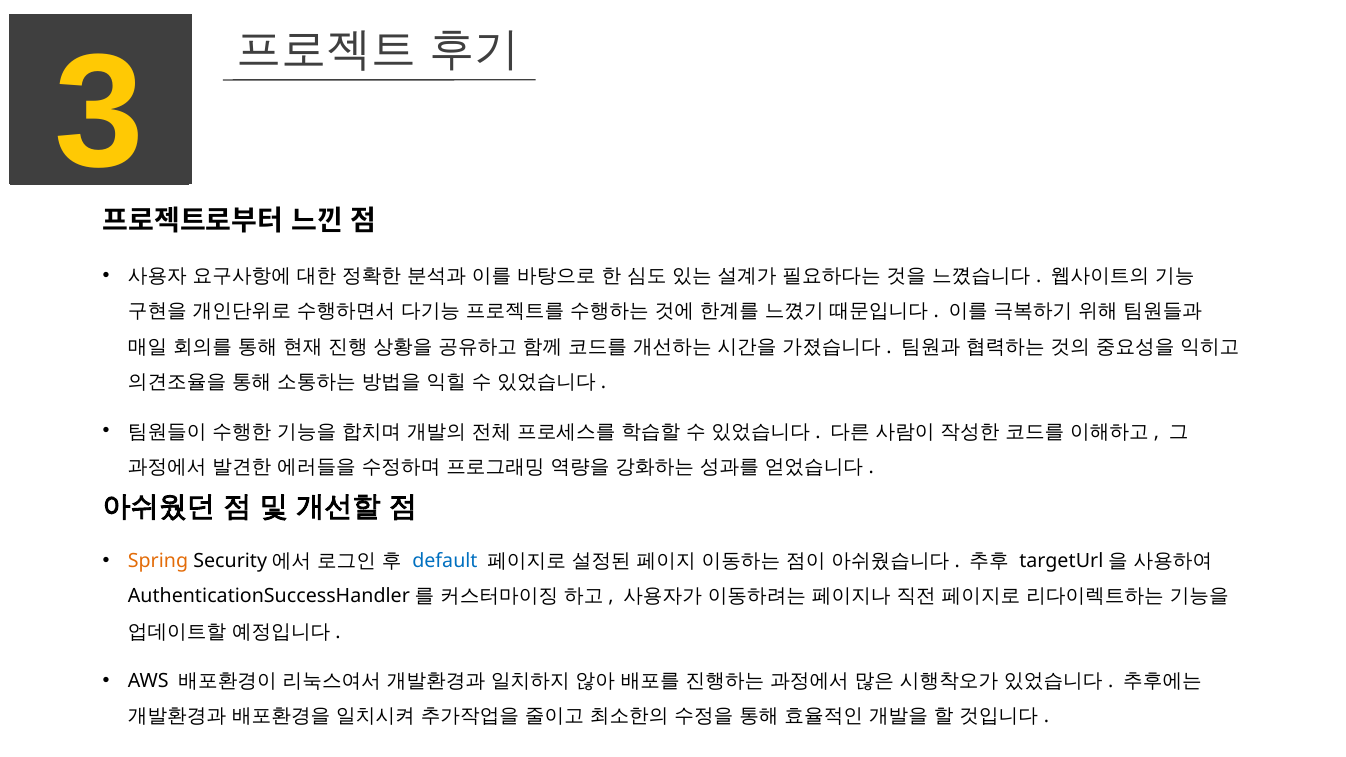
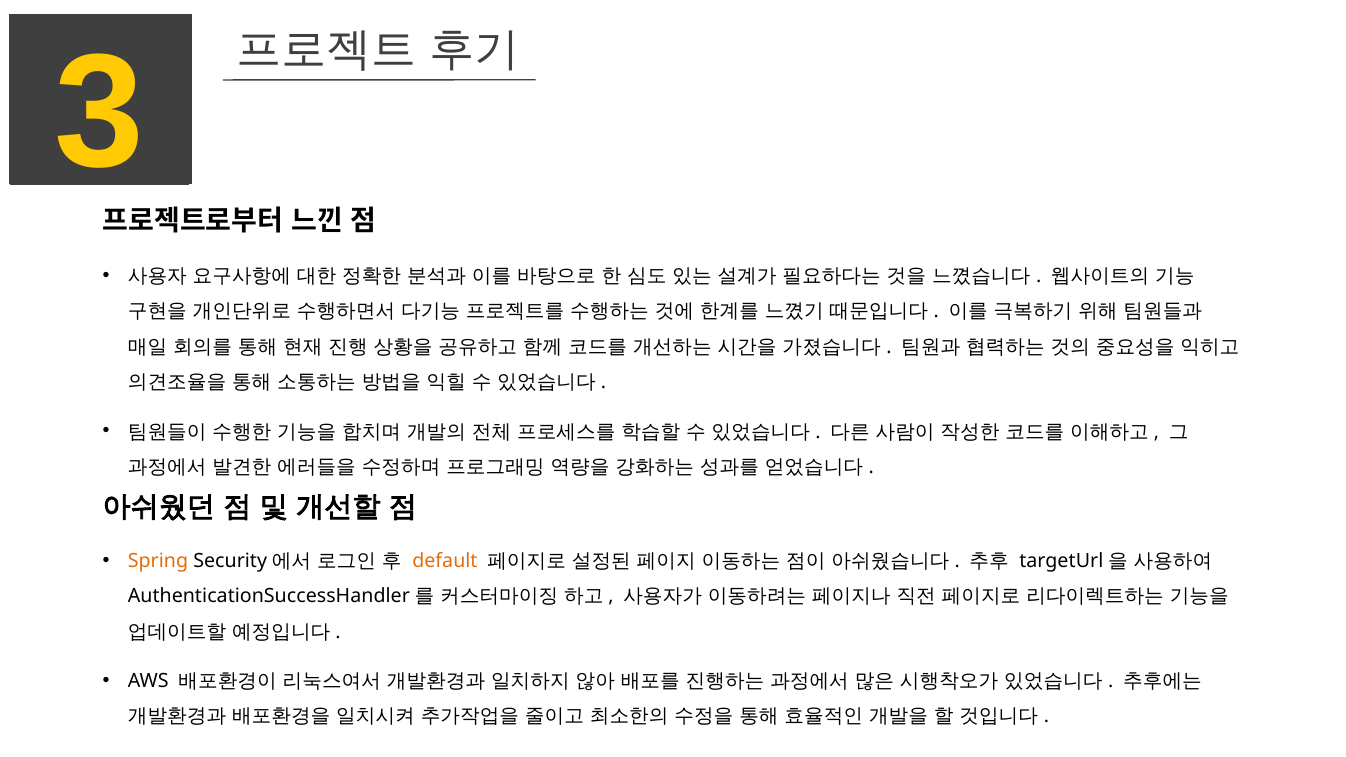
default colour: blue -> orange (445, 561)
